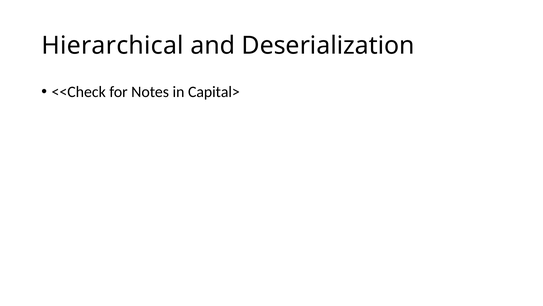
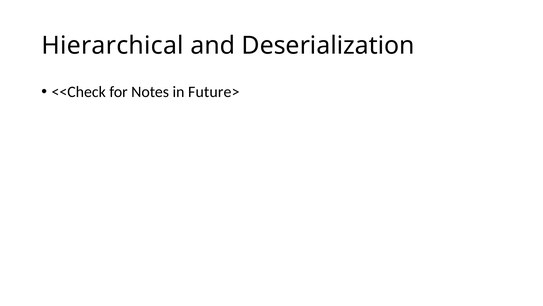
Capital>: Capital> -> Future> (214, 92)
